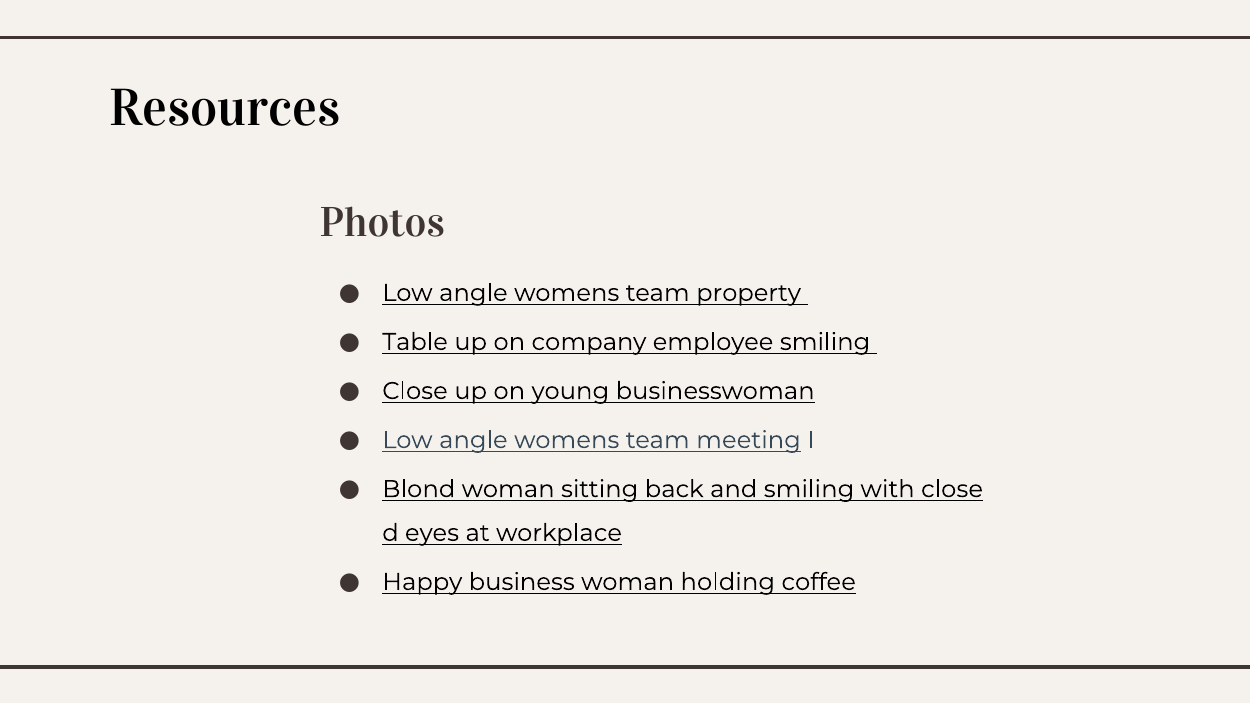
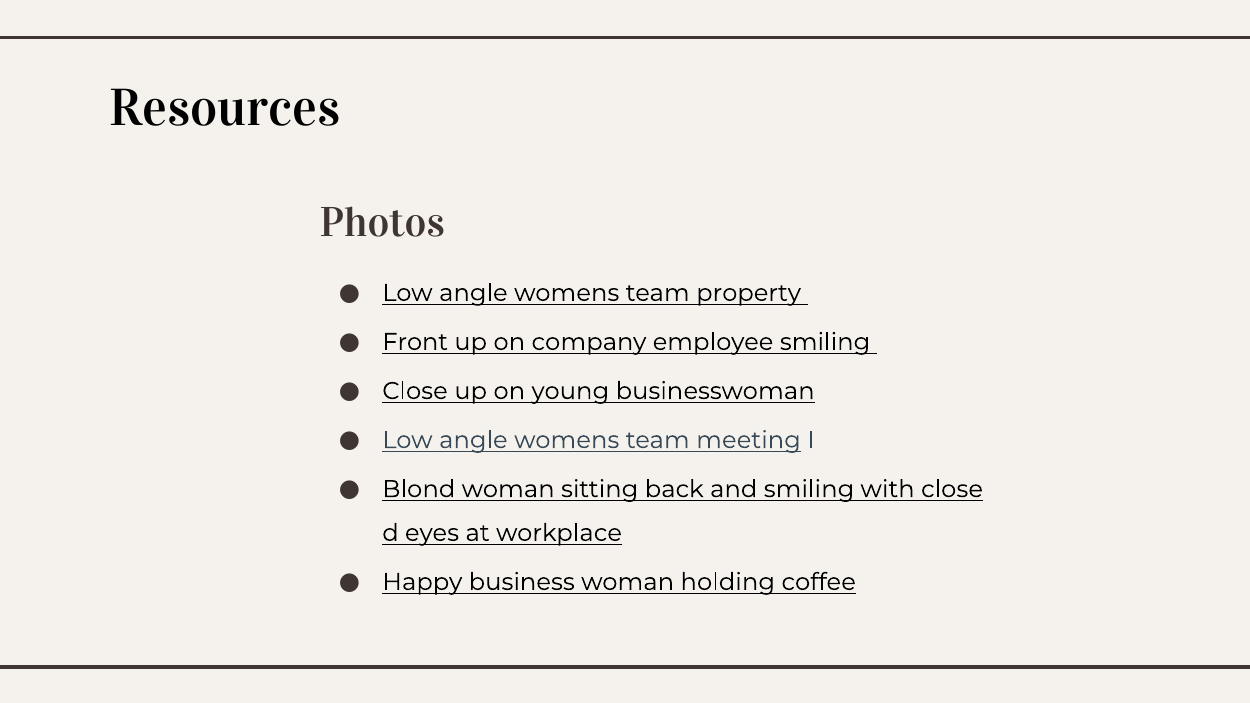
Table: Table -> Front (415, 342)
